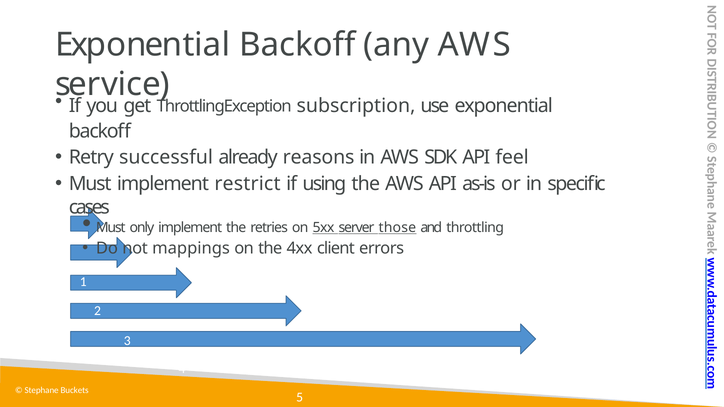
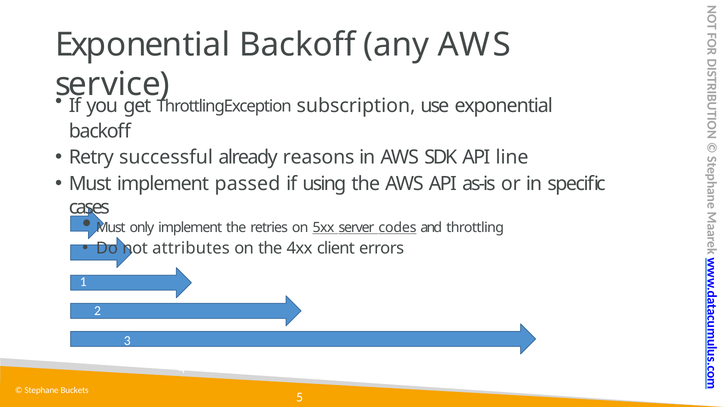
feel: feel -> line (512, 157)
restrict: restrict -> passed (247, 184)
those: those -> codes (397, 227)
mappings: mappings -> attributes (191, 248)
